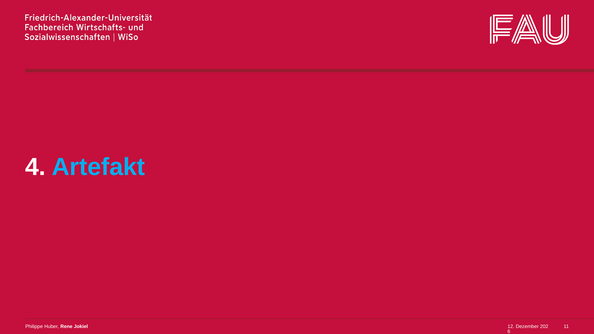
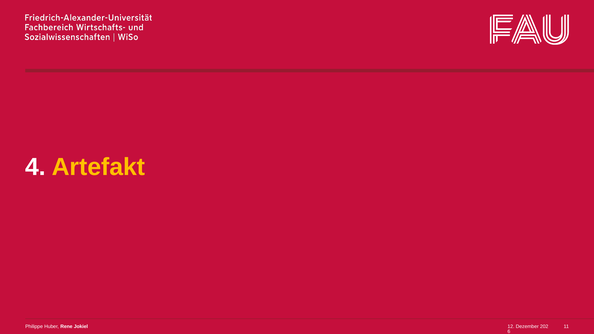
Artefakt colour: light blue -> yellow (98, 167)
